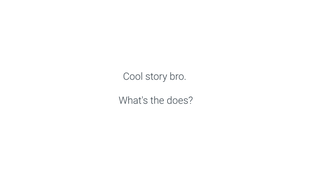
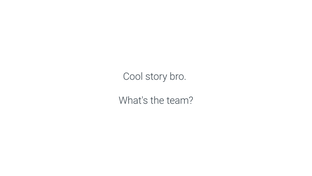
does: does -> team (180, 100)
